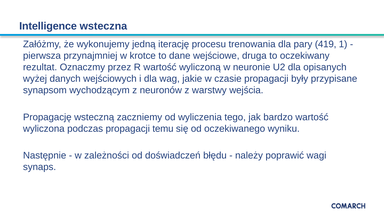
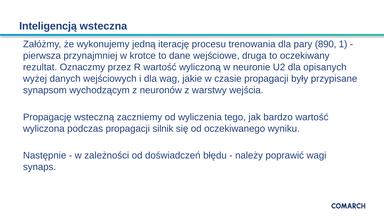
Intelligence: Intelligence -> Inteligencją (48, 26)
419: 419 -> 890 (326, 44)
temu: temu -> silnik (163, 129)
